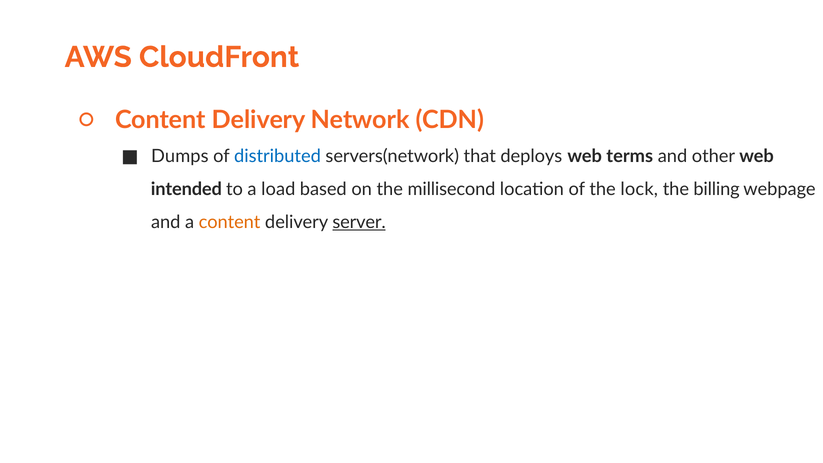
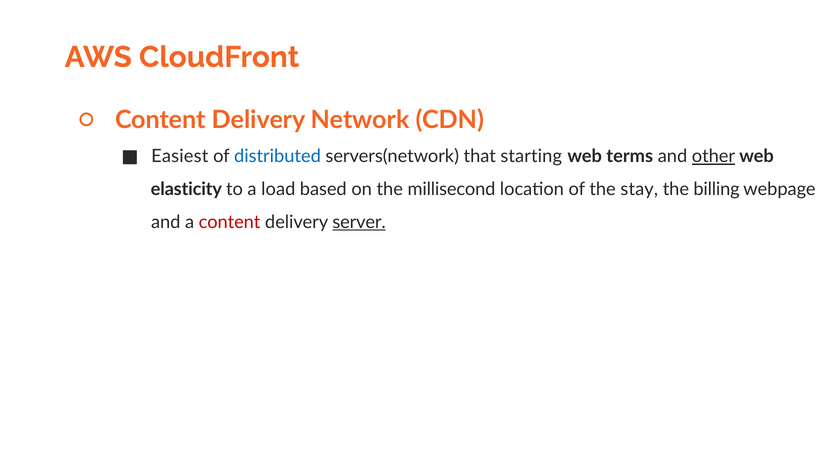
Dumps: Dumps -> Easiest (180, 156)
deploys: deploys -> starting (531, 156)
other underline: none -> present (713, 156)
intended: intended -> elasticity (186, 189)
lock: lock -> stay (639, 189)
content colour: orange -> red (230, 222)
